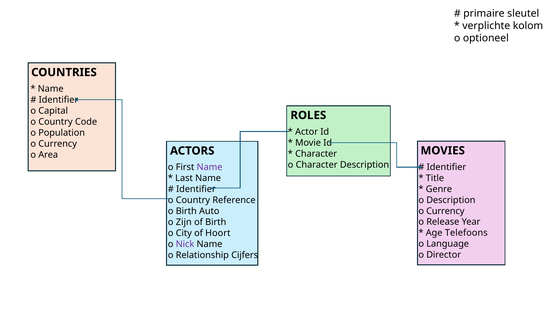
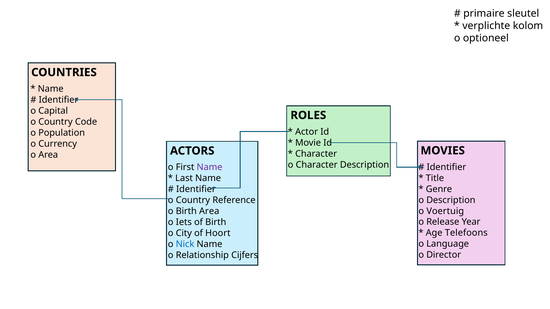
Currency: Currency -> Voertuig (445, 211)
Birth Auto: Auto -> Area (209, 211)
Zijn: Zijn -> Iets (184, 222)
Nick colour: purple -> blue (185, 244)
